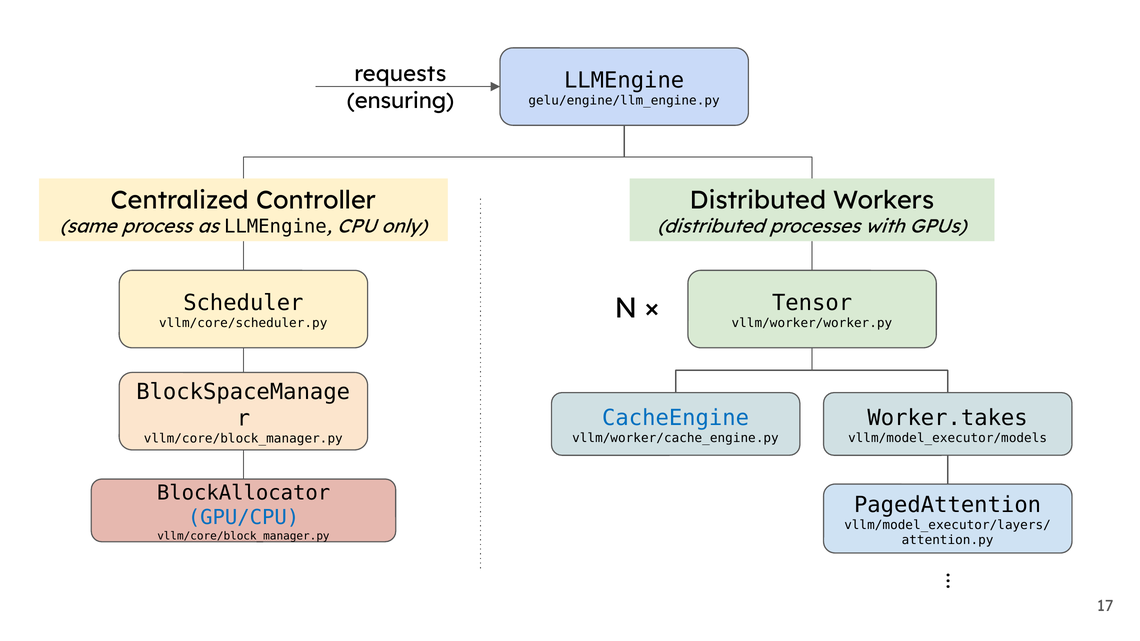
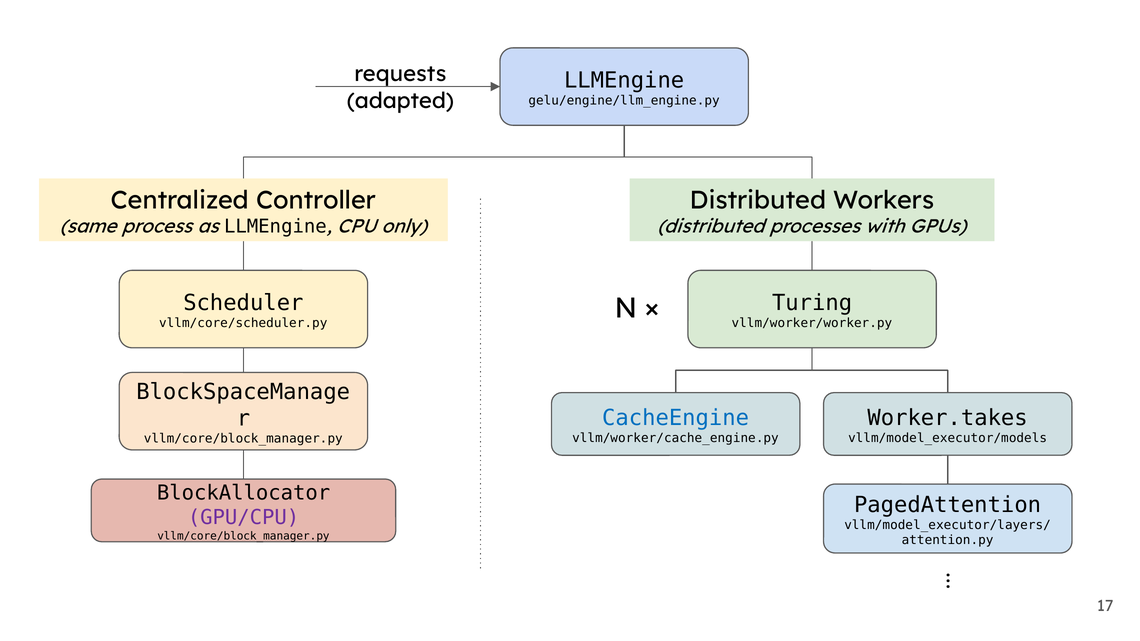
ensuring: ensuring -> adapted (400, 101)
Tensor: Tensor -> Turing (812, 303)
GPU/CPU colour: blue -> purple (244, 518)
